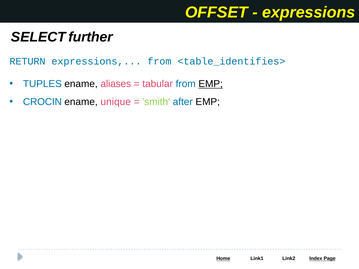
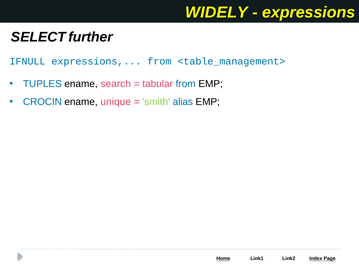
OFFSET: OFFSET -> WIDELY (216, 12)
RETURN: RETURN -> IFNULL (27, 61)
<table_identifies>: <table_identifies> -> <table_management> (231, 61)
aliases: aliases -> search (116, 84)
EMP underline: present -> none (211, 84)
after: after -> alias (183, 102)
